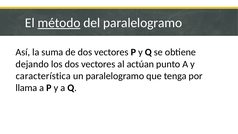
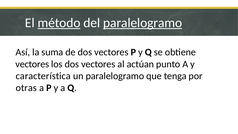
paralelogramo underline: none -> present (143, 23)
dejando: dejando -> vectores (32, 64)
llama: llama -> otras (26, 88)
